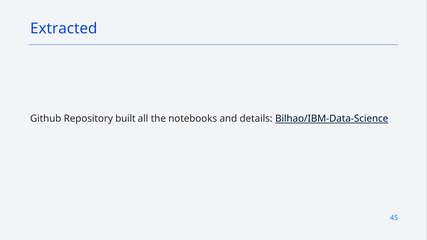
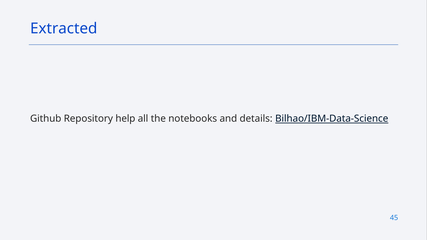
built: built -> help (125, 119)
